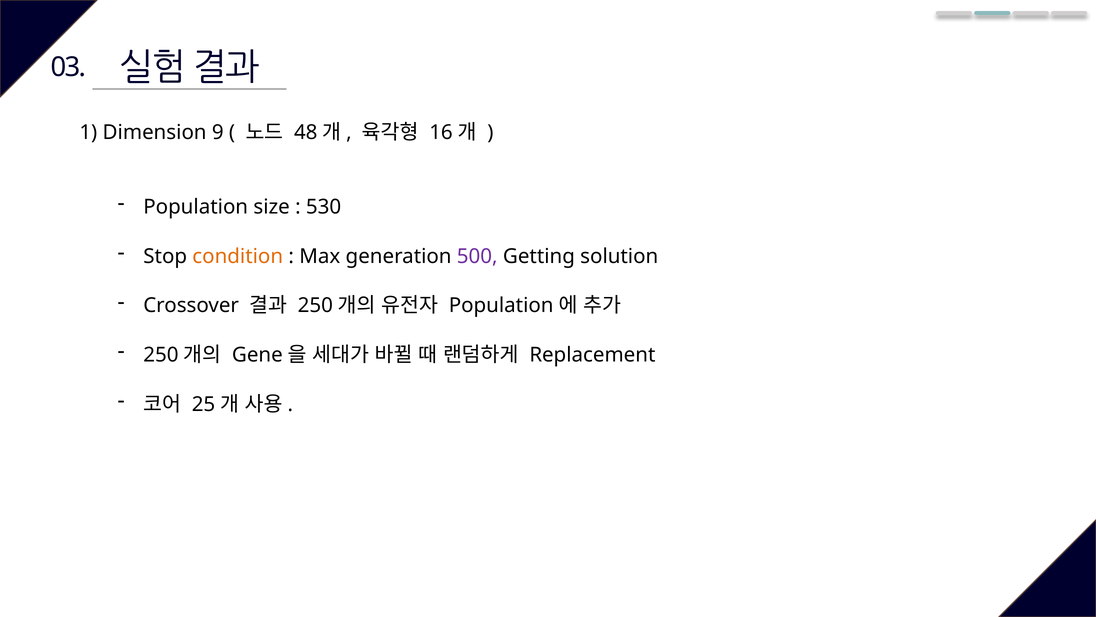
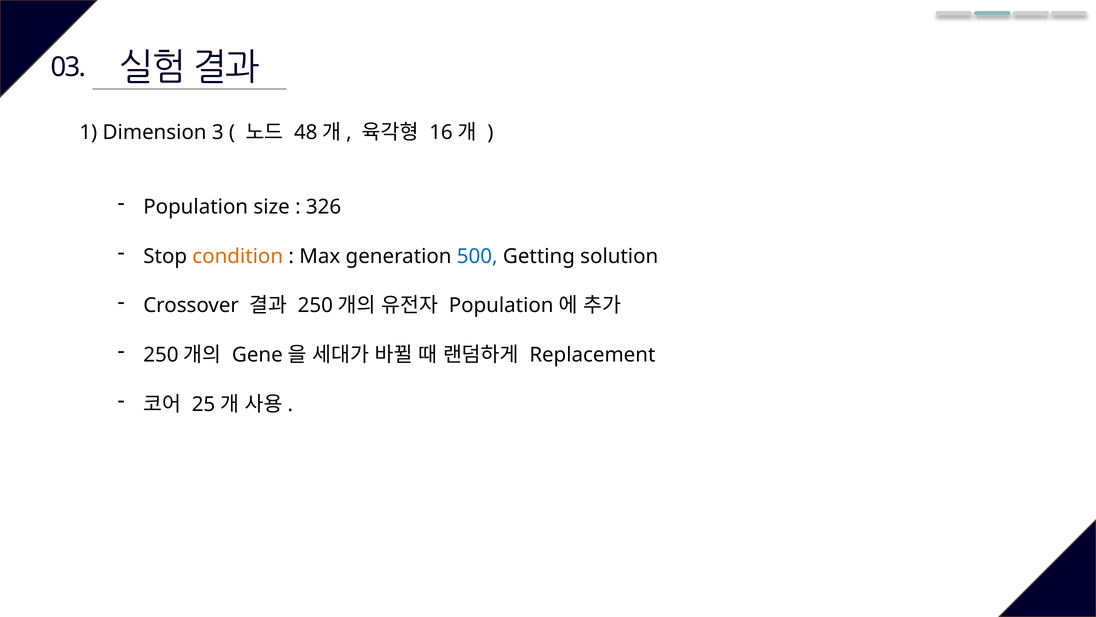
9: 9 -> 3 (218, 132)
530: 530 -> 326 (324, 207)
500 colour: purple -> blue (477, 256)
